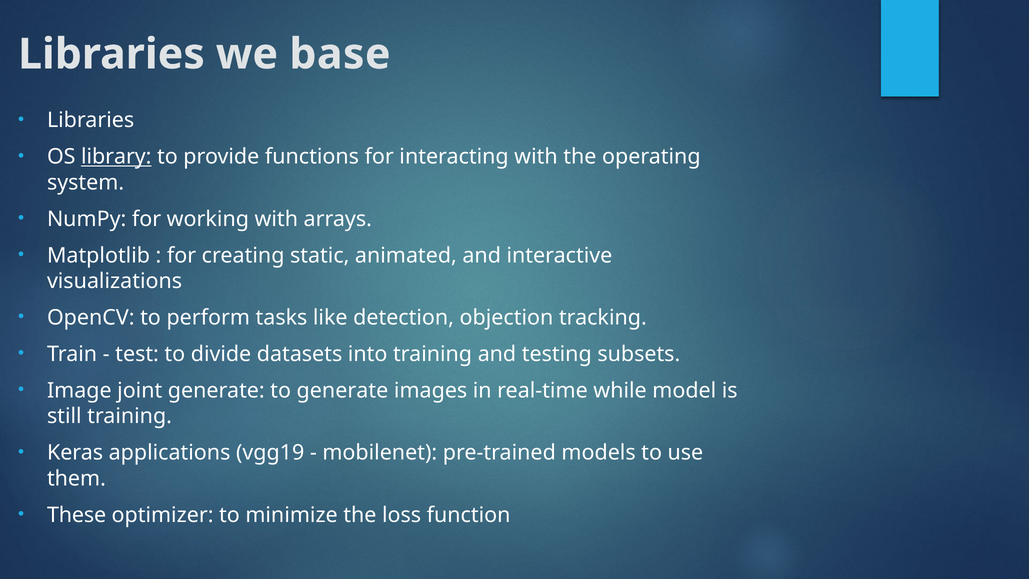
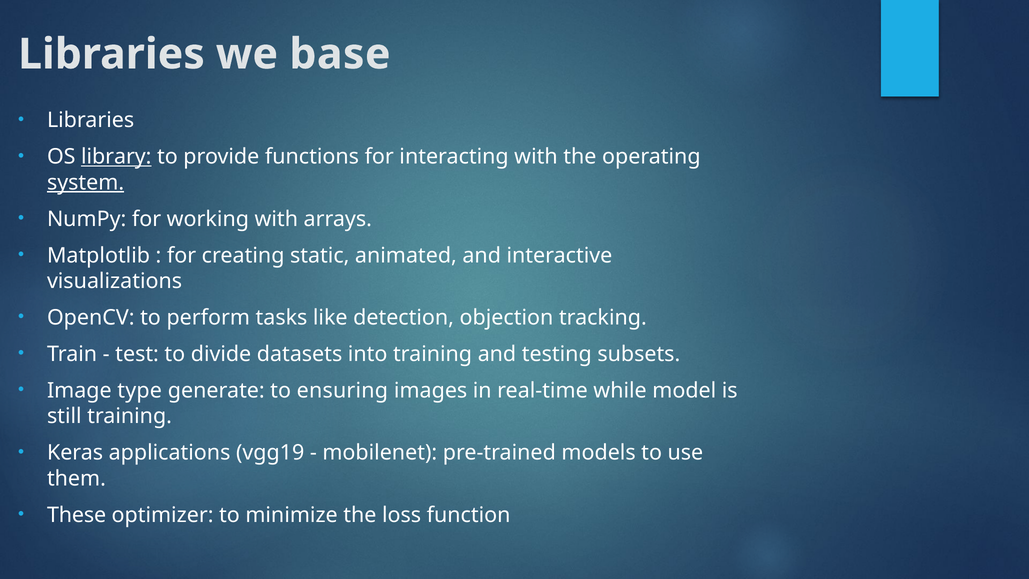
system underline: none -> present (86, 182)
joint: joint -> type (140, 390)
to generate: generate -> ensuring (342, 390)
